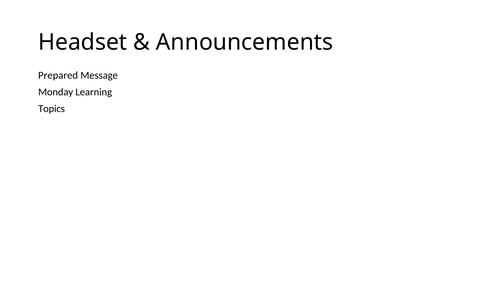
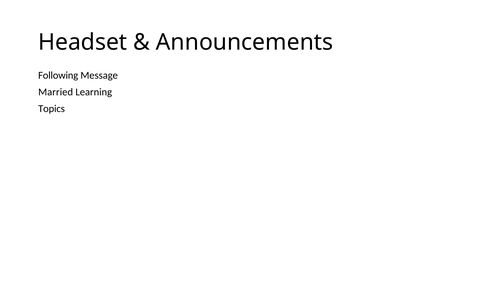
Prepared: Prepared -> Following (58, 75)
Monday: Monday -> Married (56, 92)
